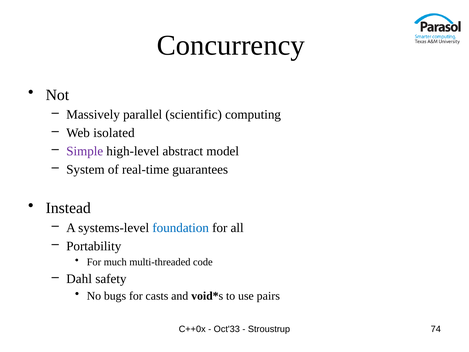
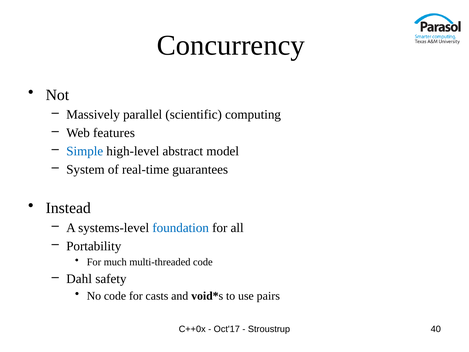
isolated: isolated -> features (114, 133)
Simple colour: purple -> blue (85, 151)
No bugs: bugs -> code (115, 296)
Oct'33: Oct'33 -> Oct'17 (227, 329)
74: 74 -> 40 (436, 329)
